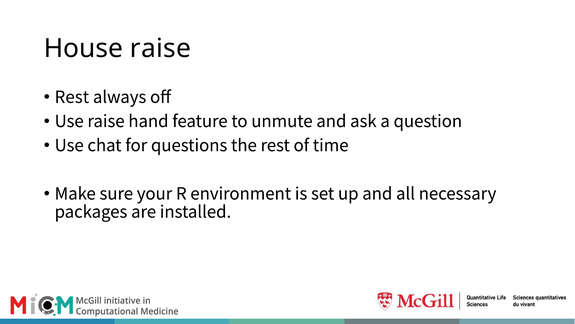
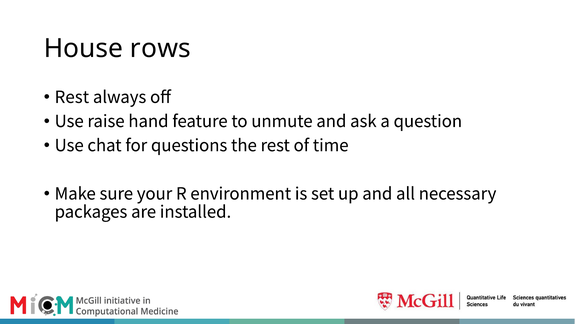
House raise: raise -> rows (160, 48)
